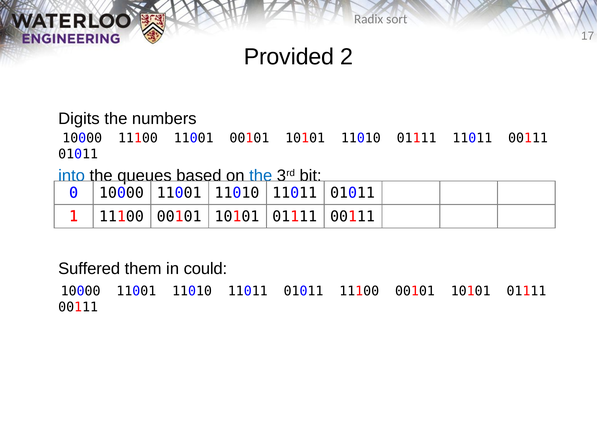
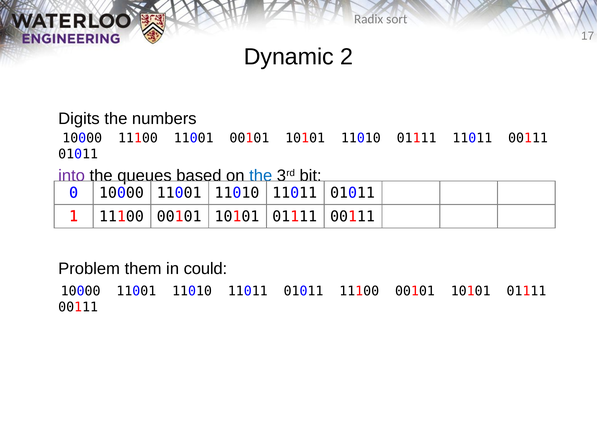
Provided: Provided -> Dynamic (289, 57)
into colour: blue -> purple (72, 176)
Suffered: Suffered -> Problem (89, 269)
